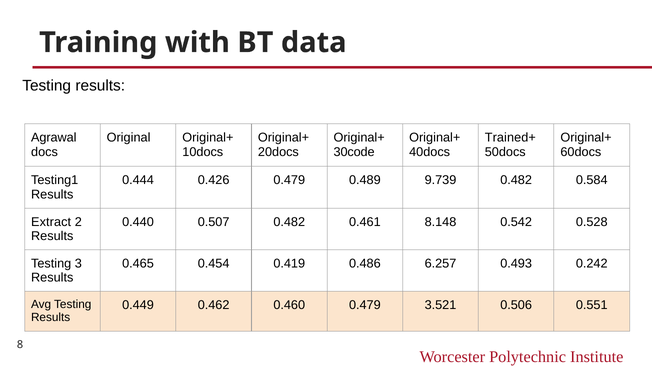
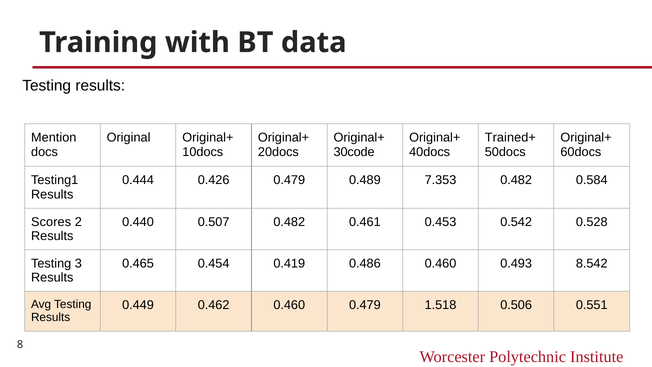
Agrawal: Agrawal -> Mention (54, 137)
9.739: 9.739 -> 7.353 (440, 180)
Extract: Extract -> Scores (51, 222)
8.148: 8.148 -> 0.453 (440, 222)
0.486 6.257: 6.257 -> 0.460 (440, 263)
0.242: 0.242 -> 8.542 (592, 263)
3.521: 3.521 -> 1.518 (440, 305)
